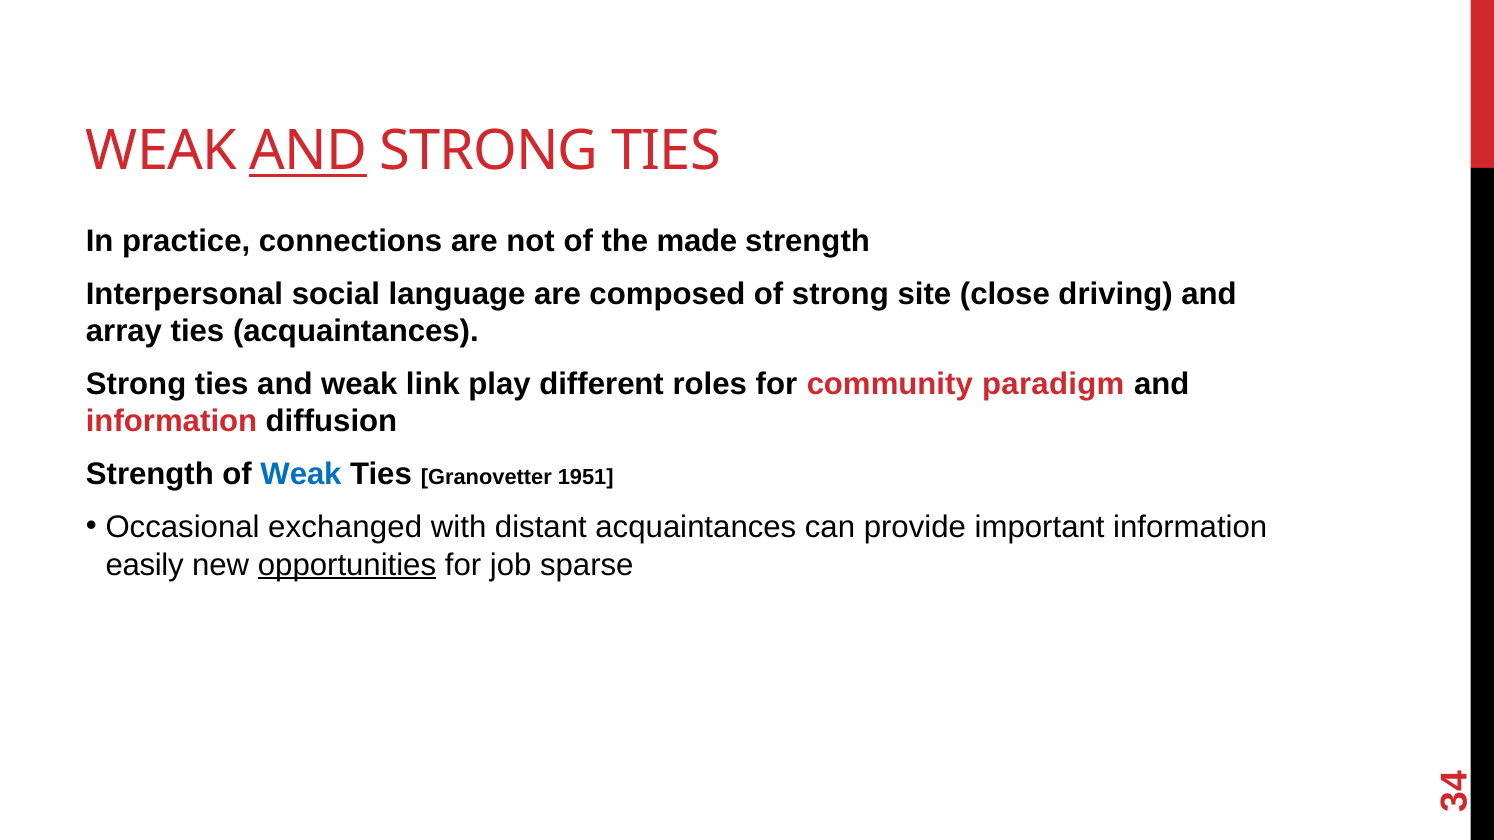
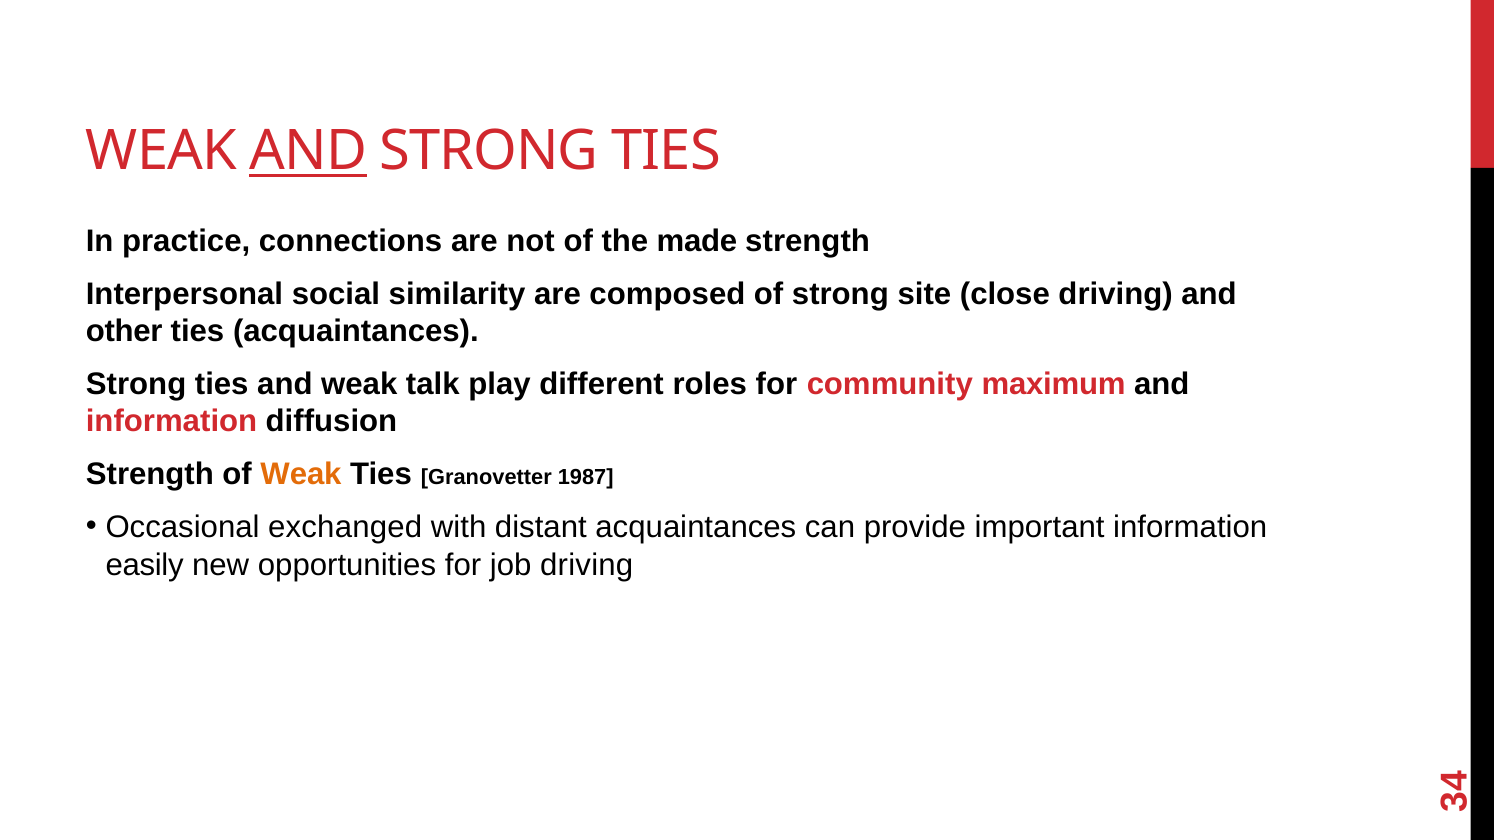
language: language -> similarity (457, 294)
array: array -> other (124, 332)
link: link -> talk (433, 384)
paradigm: paradigm -> maximum (1054, 384)
Weak colour: blue -> orange (301, 475)
1951: 1951 -> 1987 (586, 478)
opportunities underline: present -> none (347, 565)
job sparse: sparse -> driving (587, 565)
